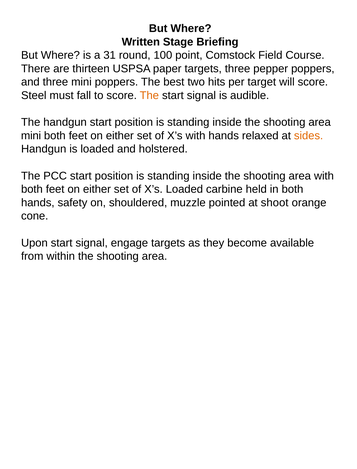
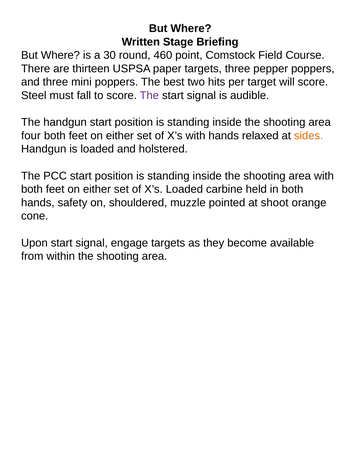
31: 31 -> 30 (110, 55)
100: 100 -> 460 (163, 55)
The colour: orange -> purple (149, 95)
mini: mini -> four (31, 136)
